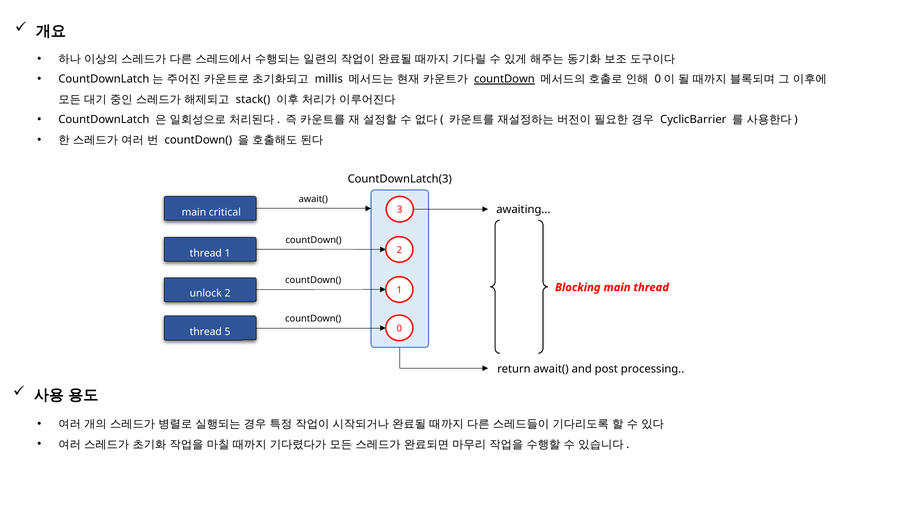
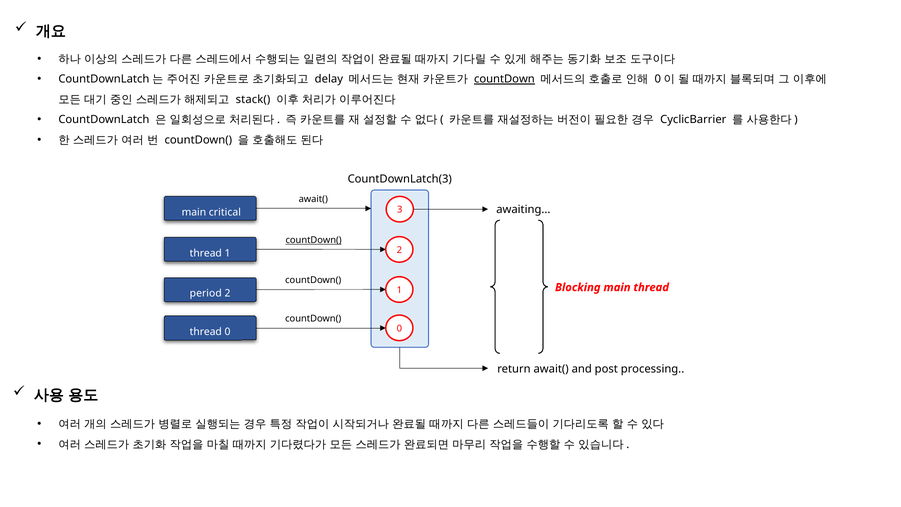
millis: millis -> delay (329, 79)
countDown( underline: none -> present (314, 240)
unlock: unlock -> period (206, 293)
thread 5: 5 -> 0 (228, 332)
